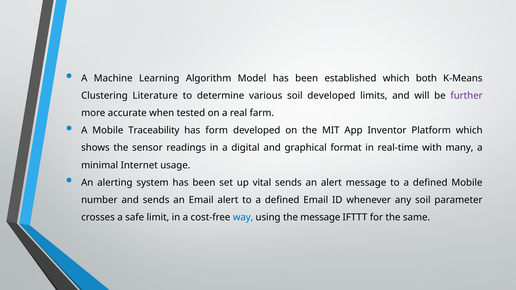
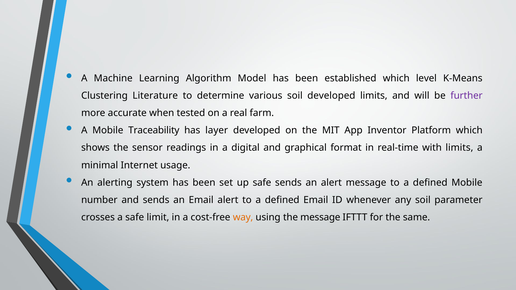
both: both -> level (426, 78)
form: form -> layer (217, 130)
with many: many -> limits (459, 148)
up vital: vital -> safe (262, 183)
way colour: blue -> orange (243, 218)
